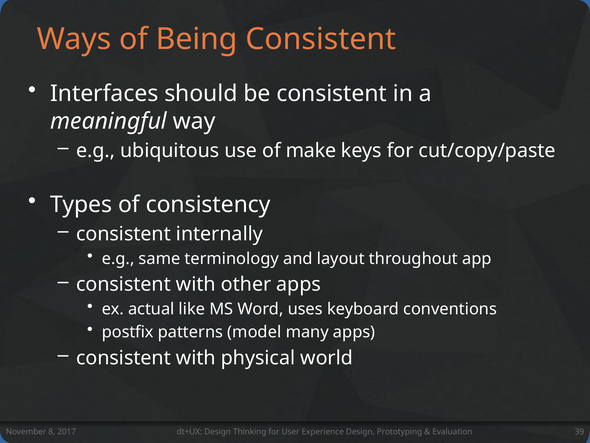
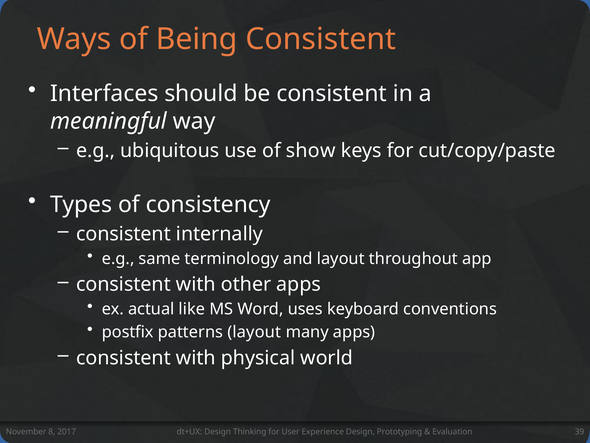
make: make -> show (311, 150)
patterns model: model -> layout (254, 332)
